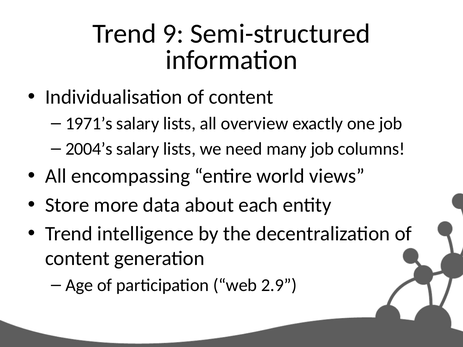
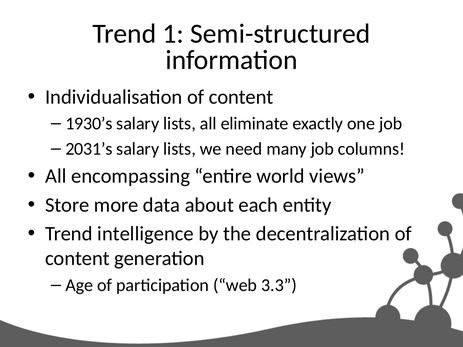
9: 9 -> 1 (173, 34)
1971’s: 1971’s -> 1930’s (89, 124)
overview: overview -> eliminate (255, 124)
2004’s: 2004’s -> 2031’s (89, 149)
2.9: 2.9 -> 3.3 (279, 285)
